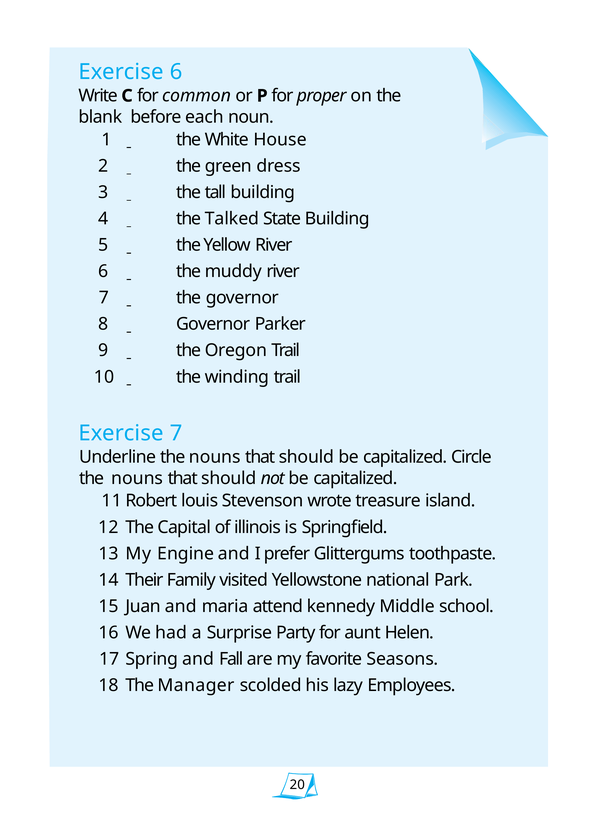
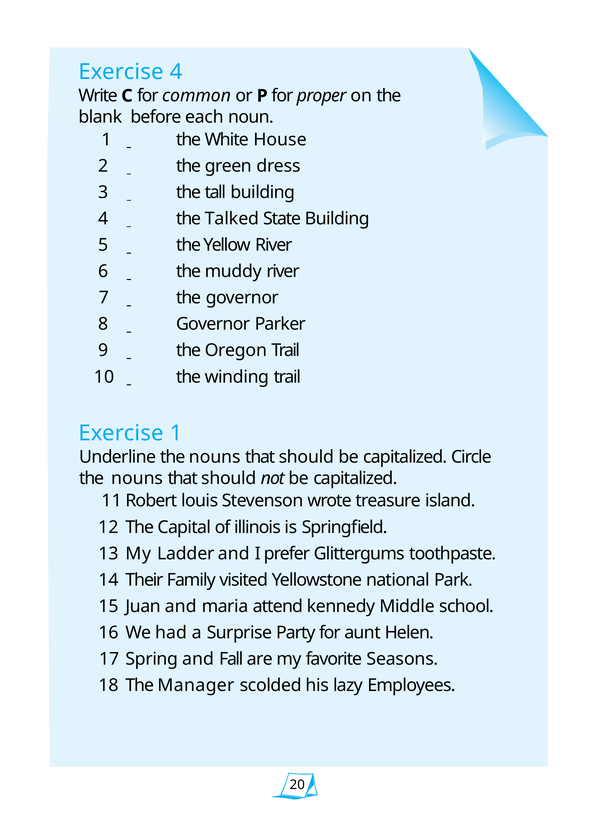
Exercise 6: 6 -> 4 (176, 72)
Exercise 7: 7 -> 1 (176, 434)
Engine: Engine -> Ladder (186, 554)
